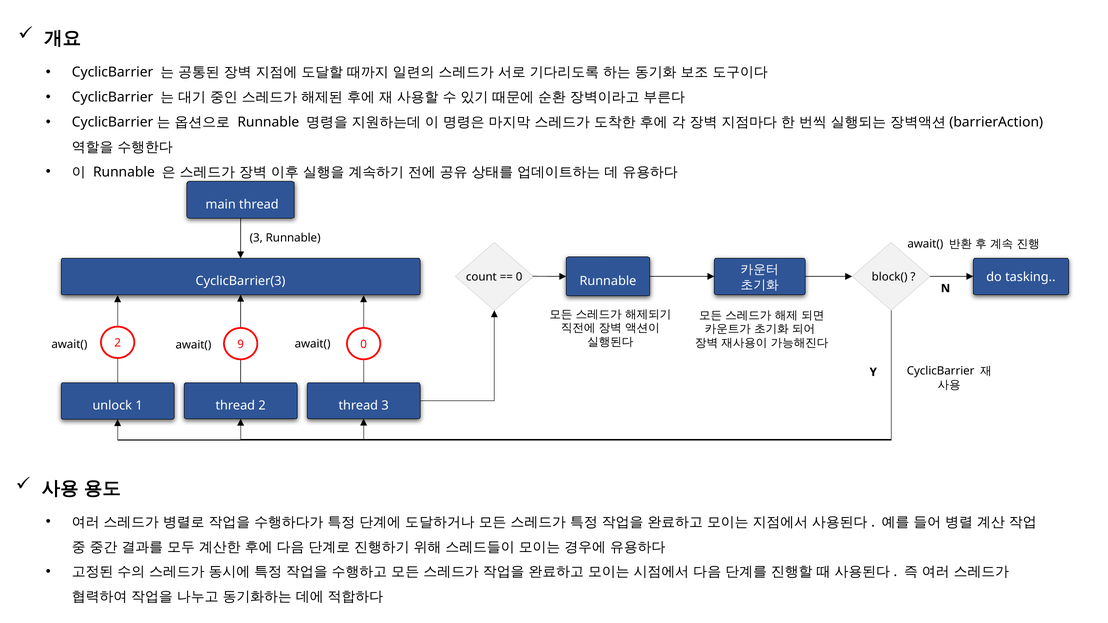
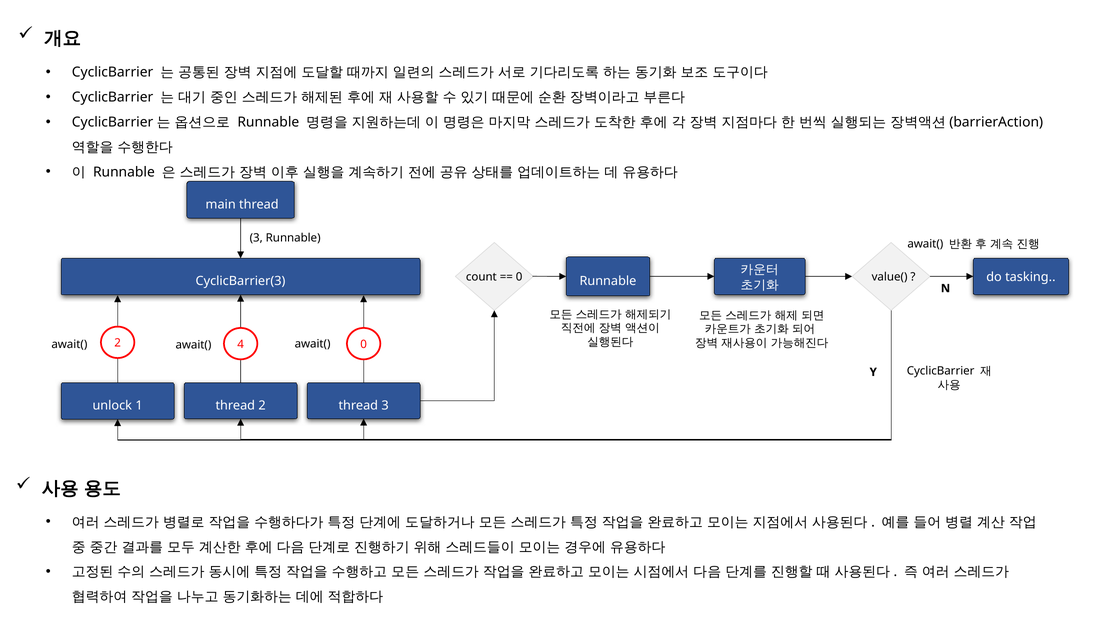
block(: block( -> value( (890, 277)
9: 9 -> 4 (241, 345)
